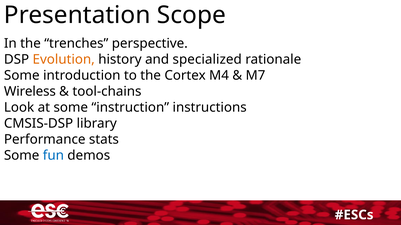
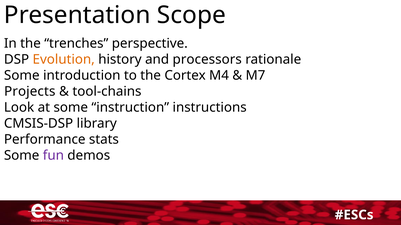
specialized: specialized -> processors (207, 60)
Wireless: Wireless -> Projects (30, 92)
fun colour: blue -> purple (53, 156)
